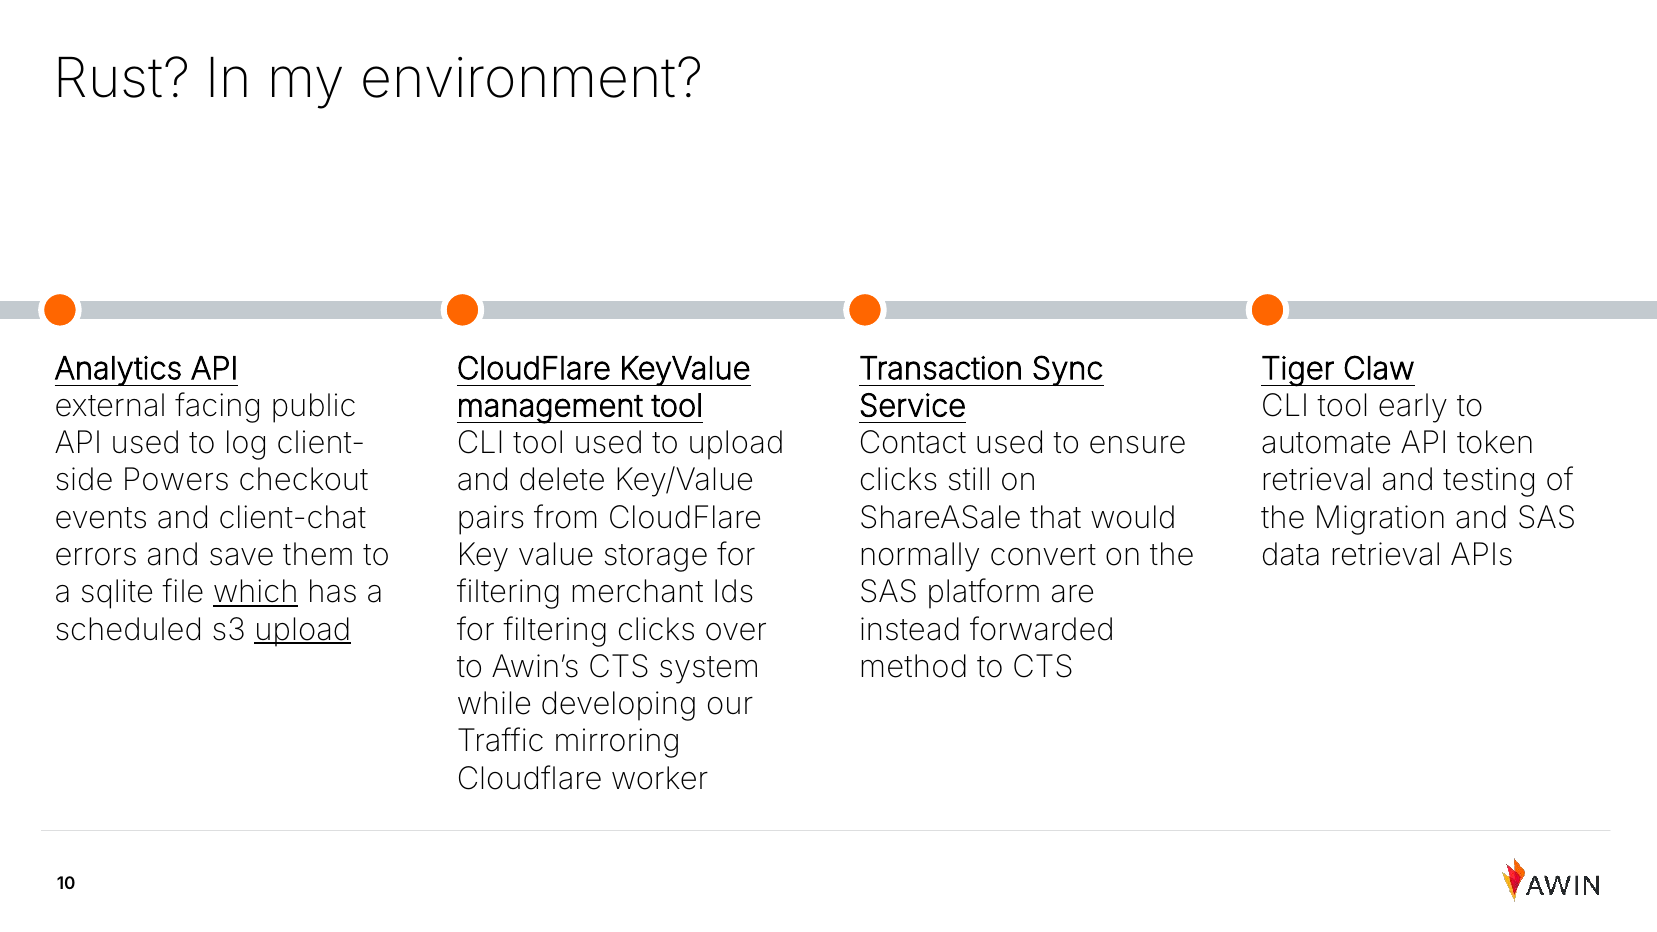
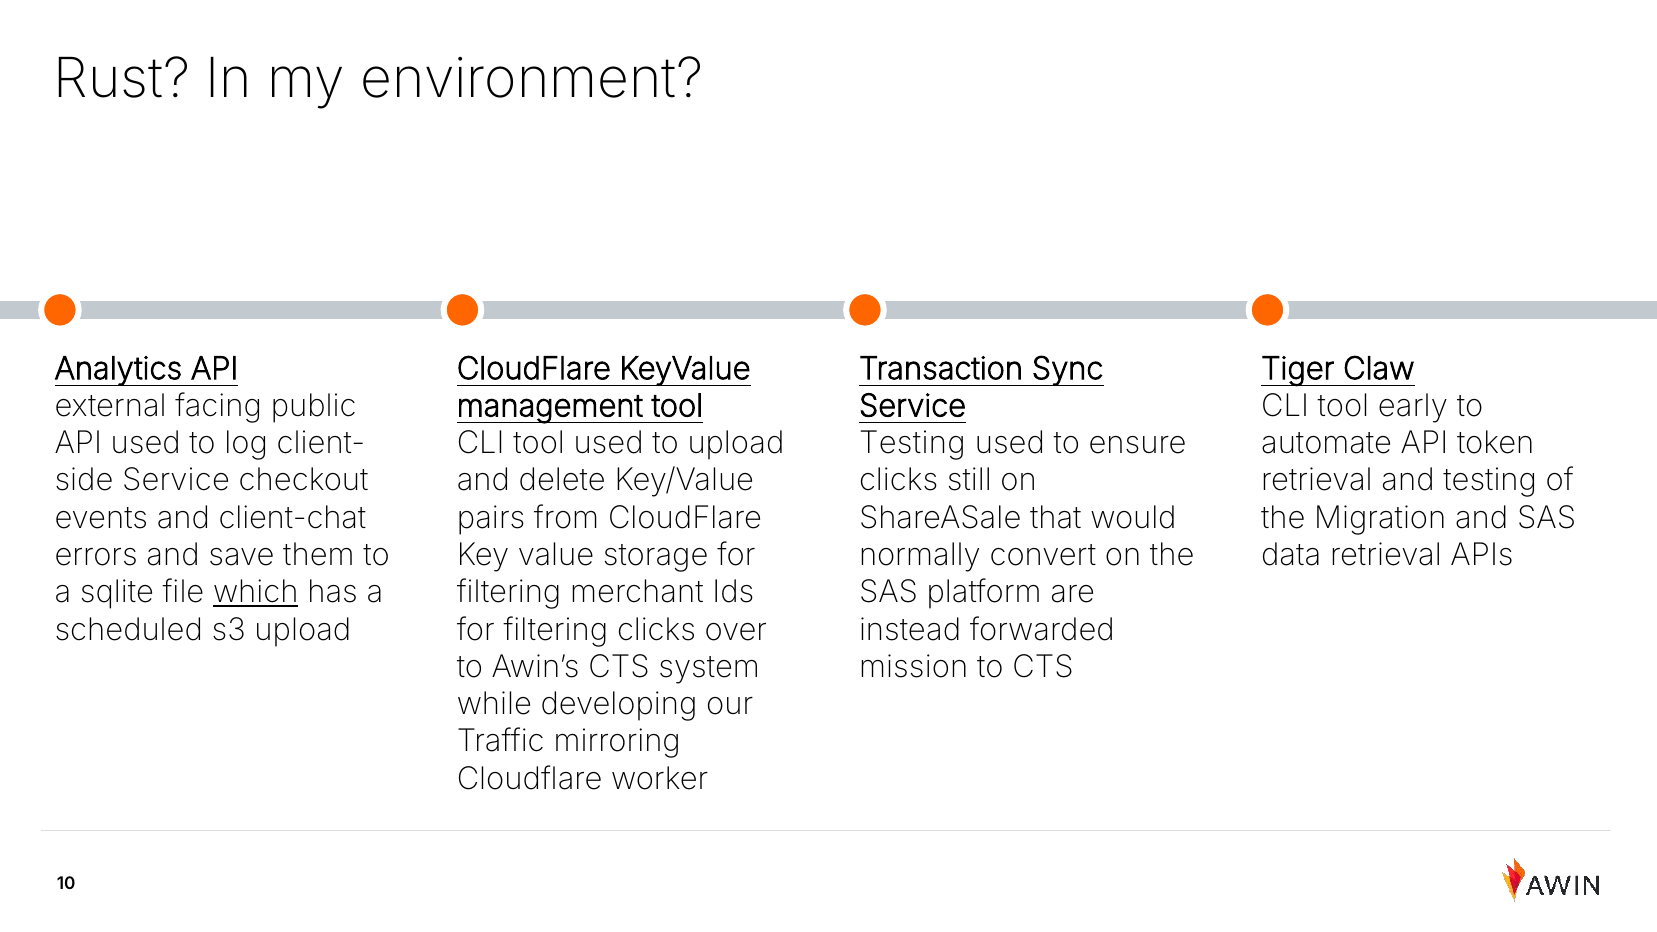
Contact: Contact -> Testing (912, 443)
Powers: Powers -> Service (176, 481)
upload underline: present -> none (303, 630)
method: method -> mission (914, 667)
